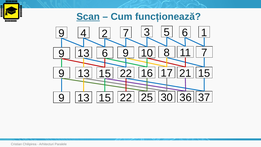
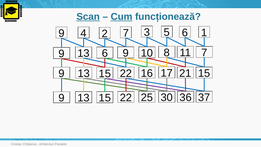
Cum underline: none -> present (122, 17)
